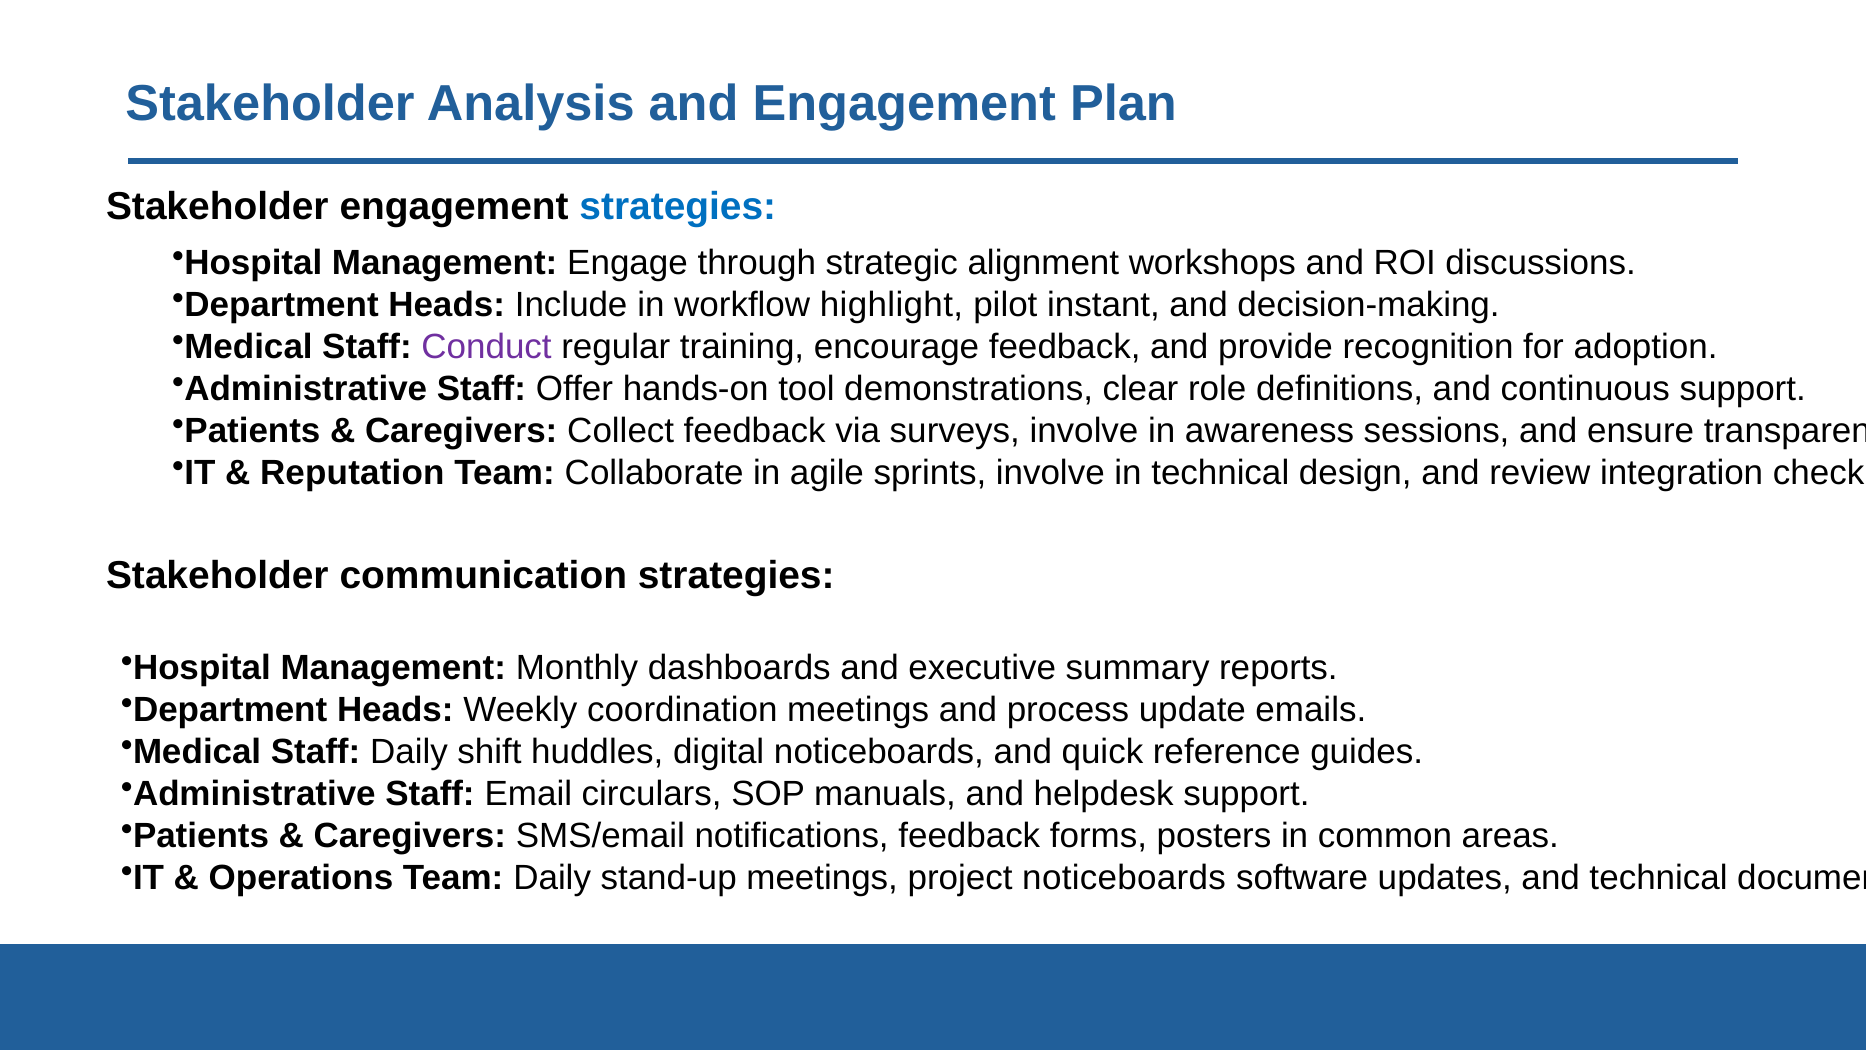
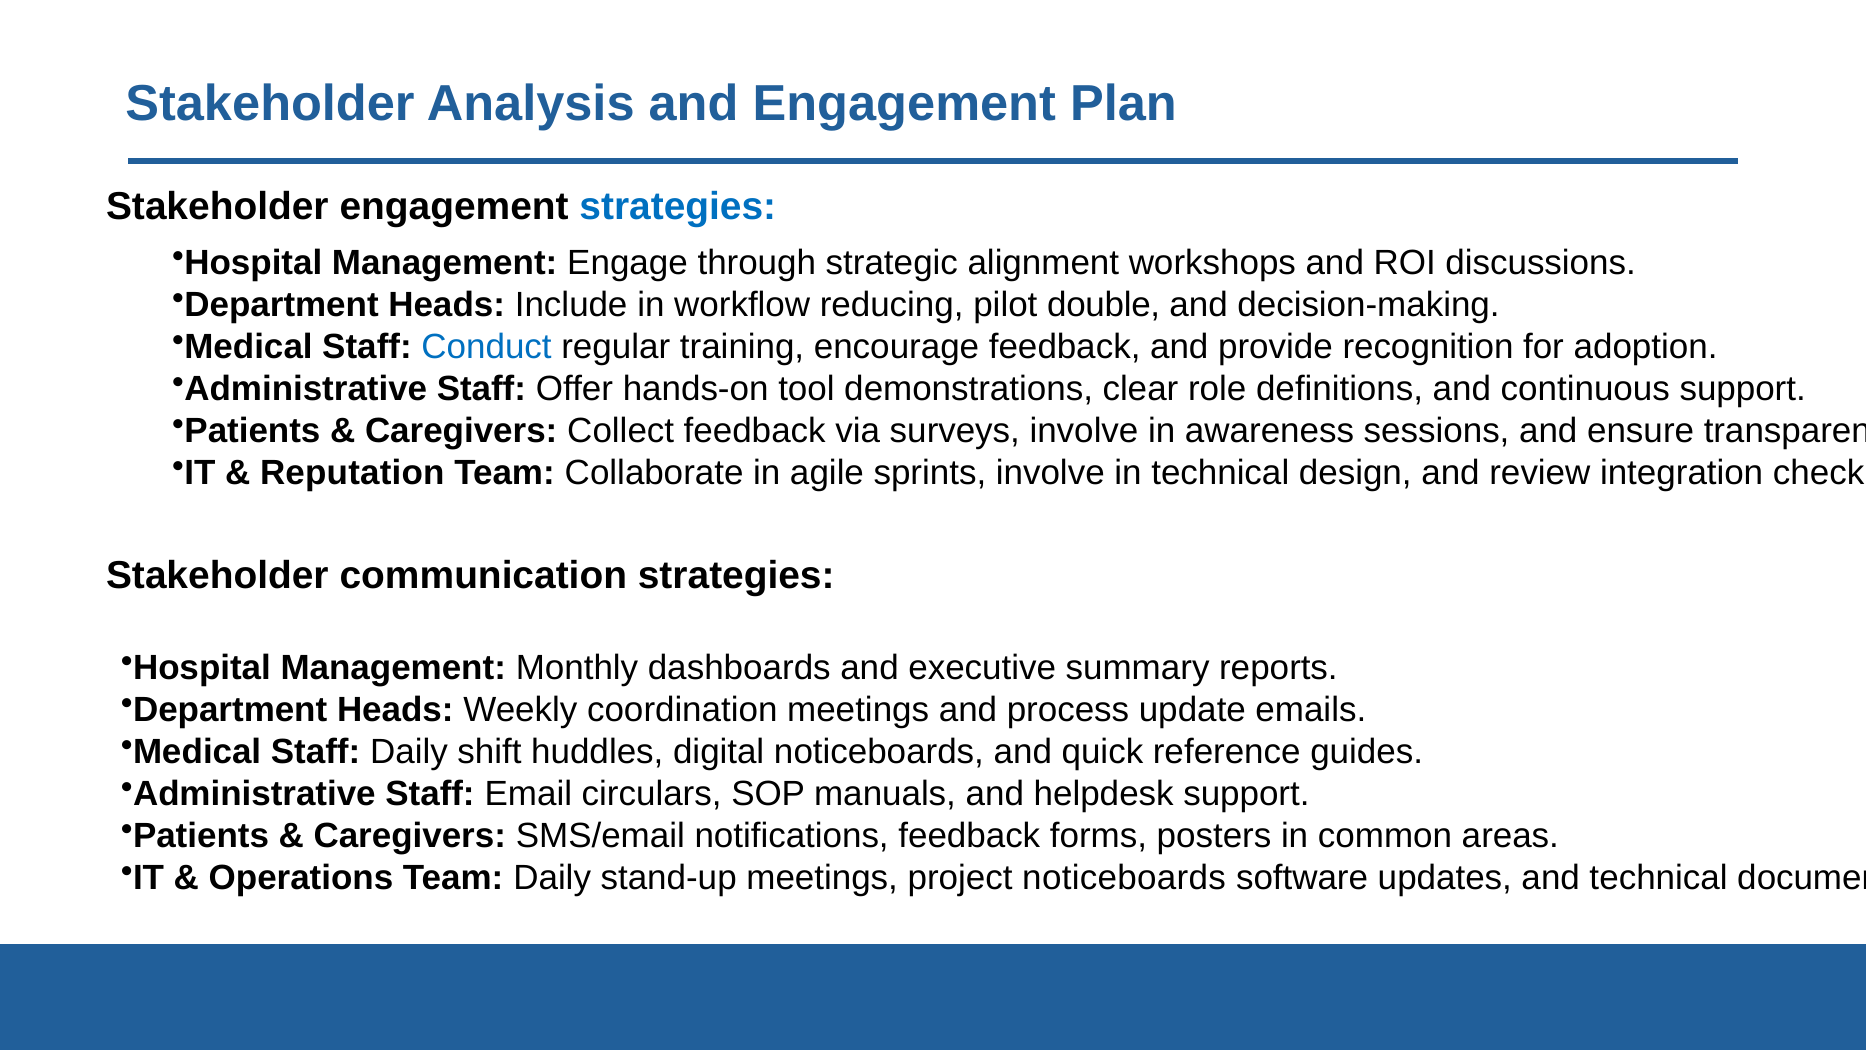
highlight: highlight -> reducing (892, 304)
instant: instant -> double (1104, 304)
Conduct colour: purple -> blue (487, 346)
